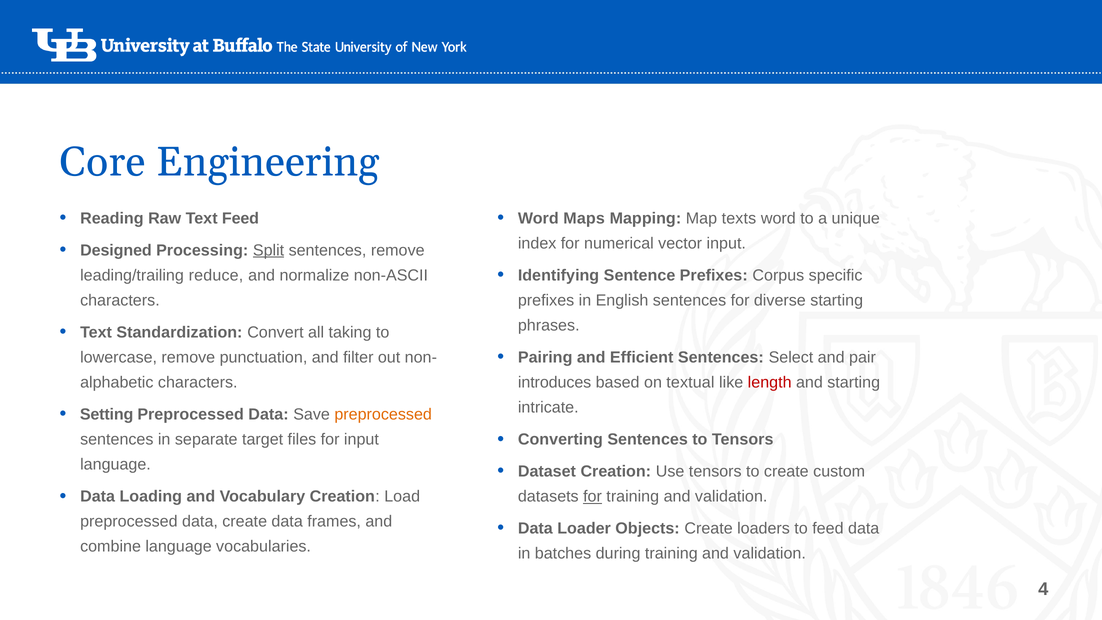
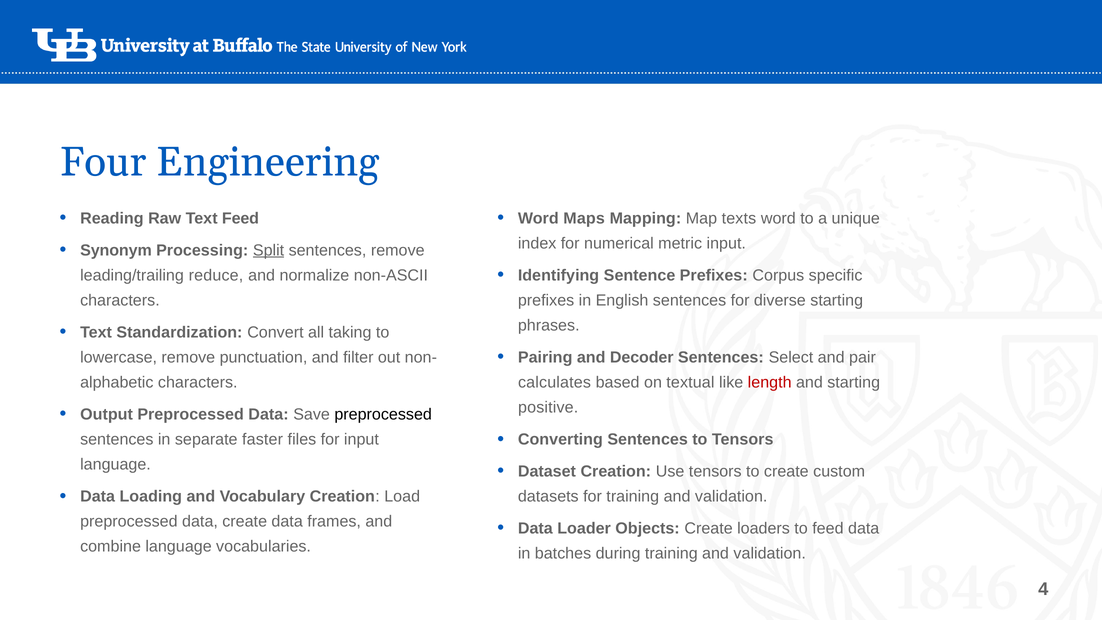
Core: Core -> Four (103, 162)
vector: vector -> metric (680, 243)
Designed: Designed -> Synonym (116, 250)
Efficient: Efficient -> Decoder (642, 357)
introduces: introduces -> calculates (554, 382)
intricate: intricate -> positive (548, 407)
Setting: Setting -> Output (107, 414)
preprocessed colour: orange -> black (383, 414)
target: target -> faster (263, 439)
for underline: present -> none (593, 496)
